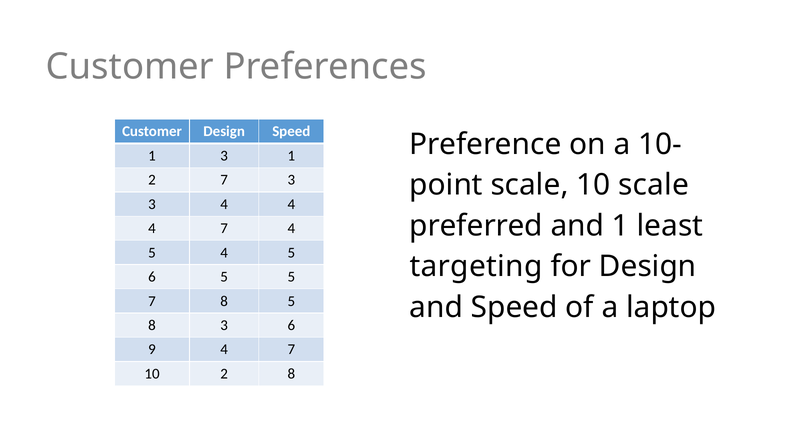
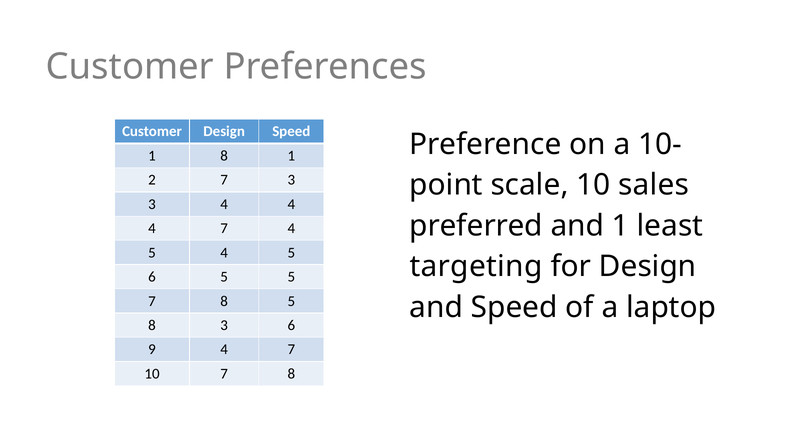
1 3: 3 -> 8 (224, 156)
10 scale: scale -> sales (654, 185)
10 2: 2 -> 7 (224, 374)
